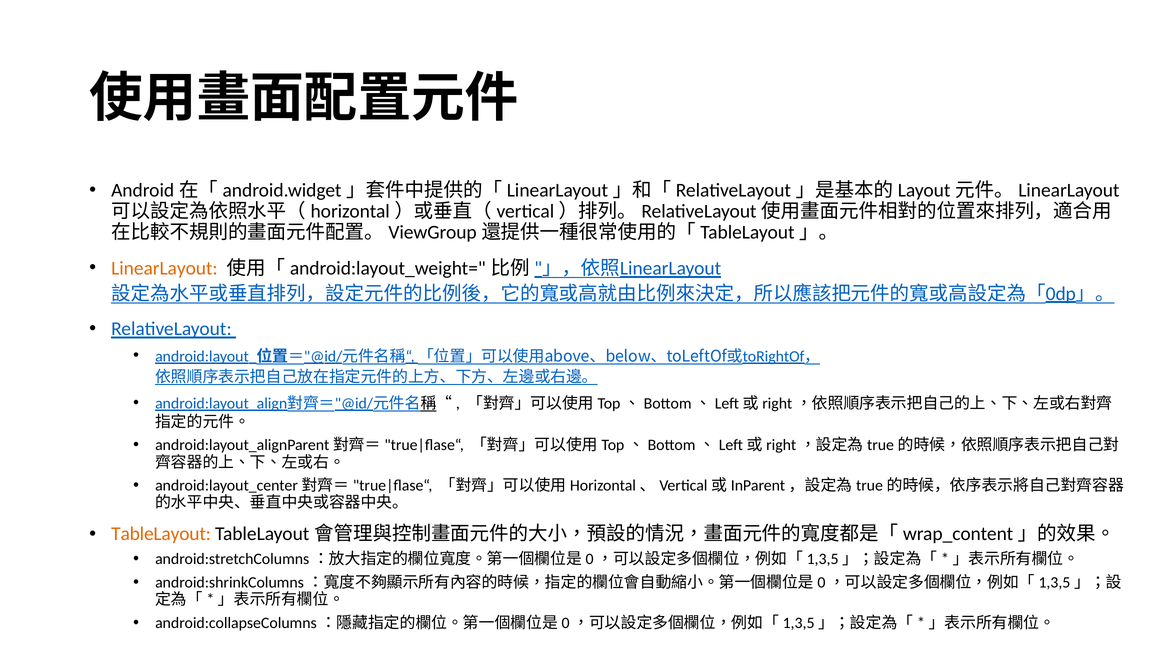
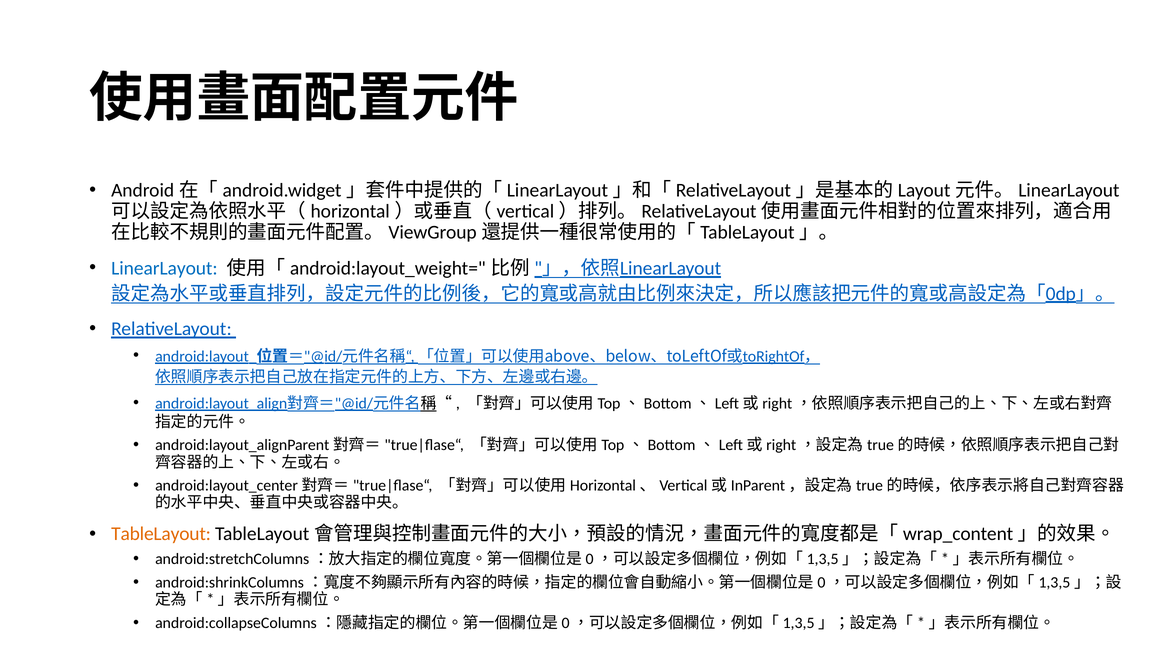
LinearLayout colour: orange -> blue (164, 268)
